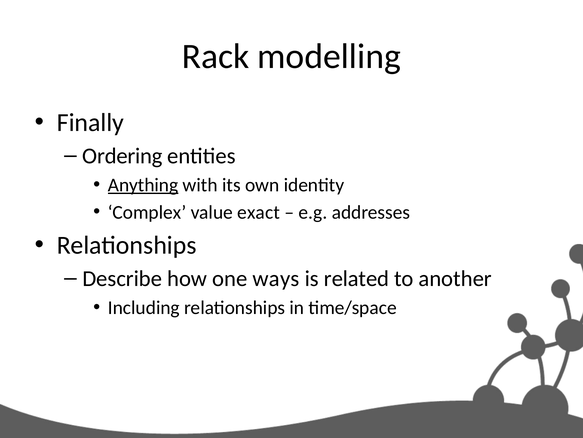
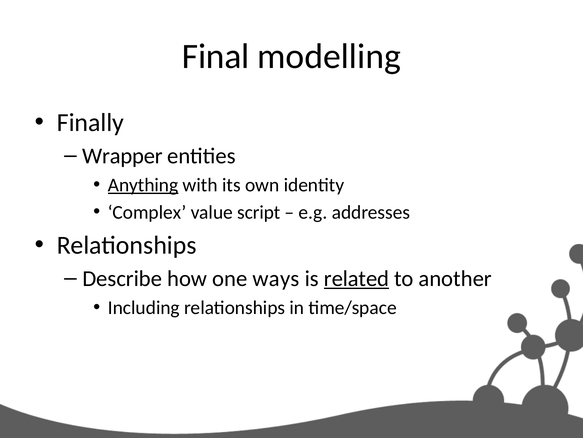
Rack: Rack -> Final (216, 56)
Ordering: Ordering -> Wrapper (122, 156)
exact: exact -> script (259, 212)
related underline: none -> present (357, 278)
